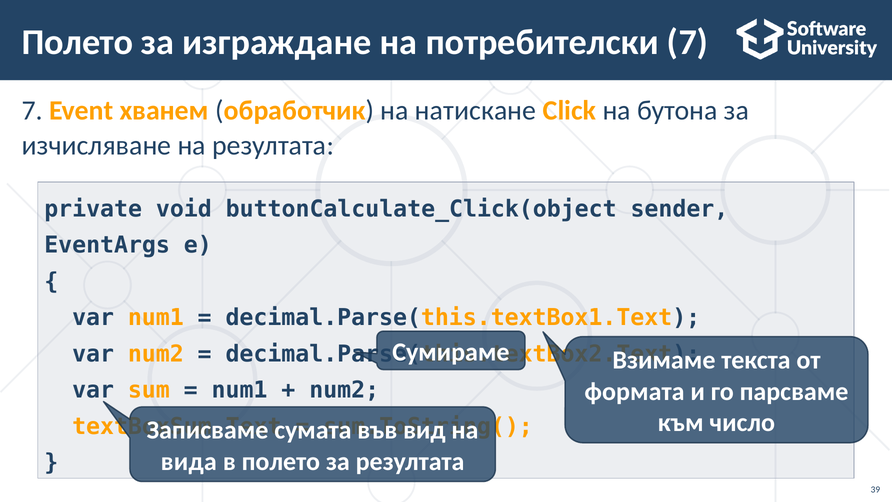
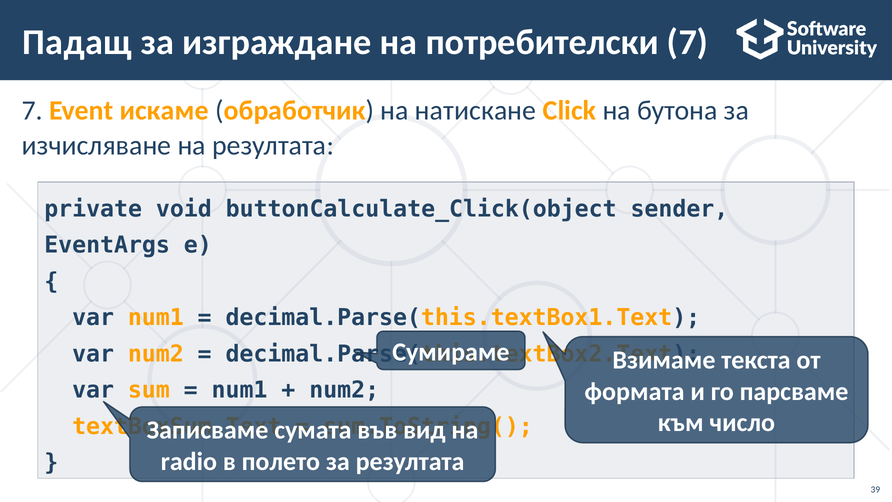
Полето: Полето -> Падащ (77, 42)
хванем: хванем -> искаме (164, 110)
вида: вида -> radio (189, 461)
